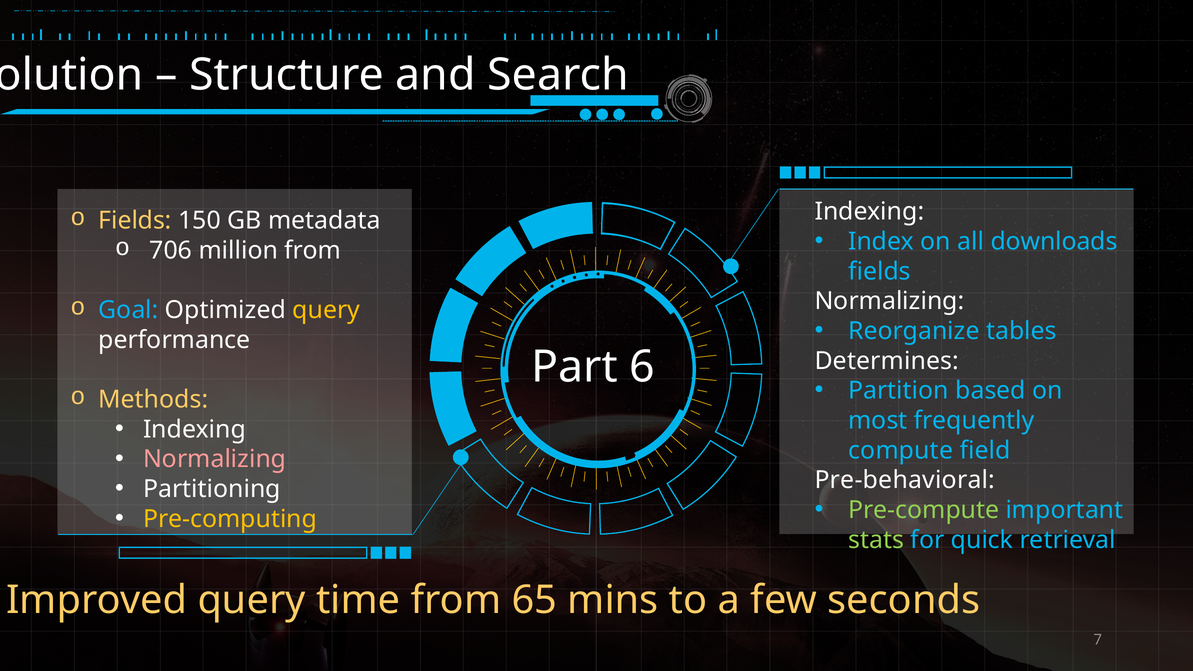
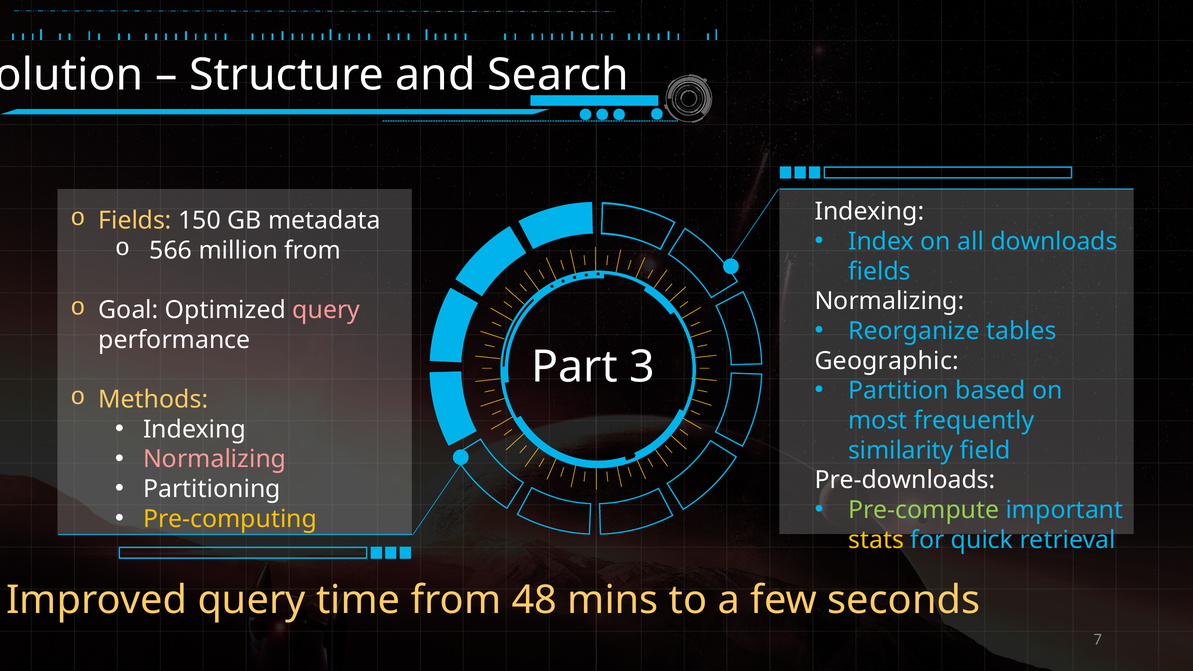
706: 706 -> 566 (171, 250)
Goal colour: light blue -> white (128, 310)
query colour: yellow -> pink (326, 310)
Determines: Determines -> Geographic (887, 361)
6: 6 -> 3 (642, 367)
compute: compute -> similarity (901, 450)
Pre-behavioral: Pre-behavioral -> Pre-downloads (905, 480)
stats colour: light green -> yellow (876, 540)
65: 65 -> 48 (534, 600)
